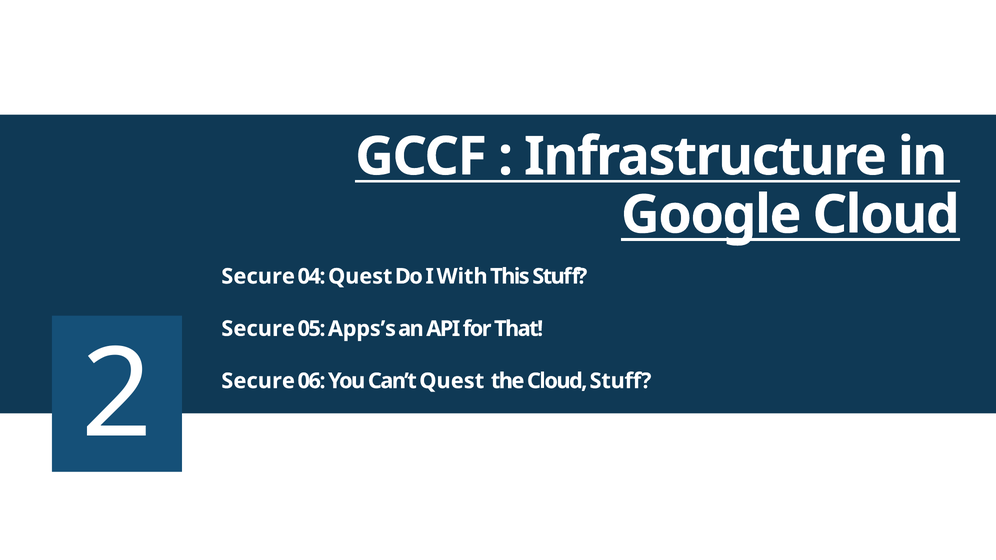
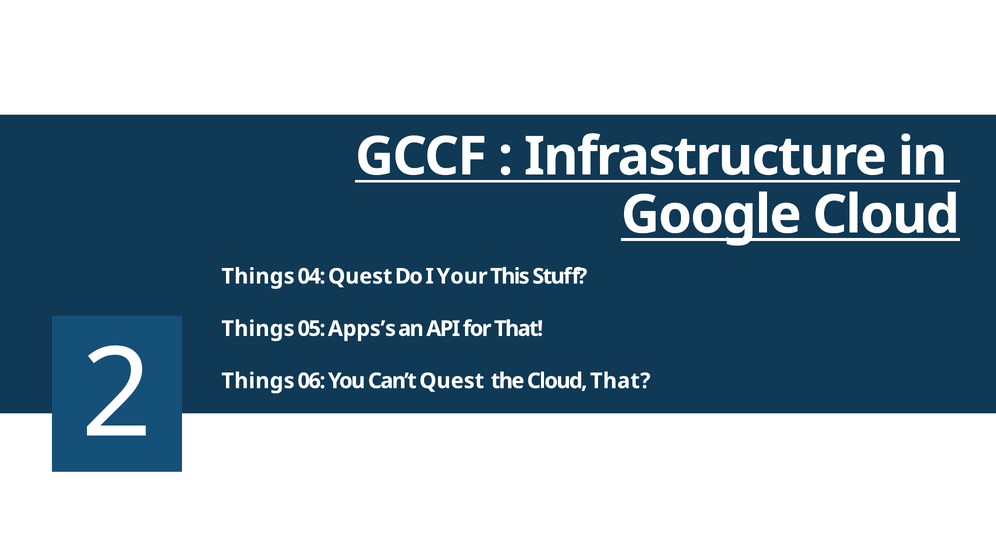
Secure: Secure -> Things (258, 277)
With: With -> Your (462, 277)
Secure: Secure -> Things (258, 329)
Secure: Secure -> Things (258, 381)
Cloud Stuff: Stuff -> That (620, 381)
